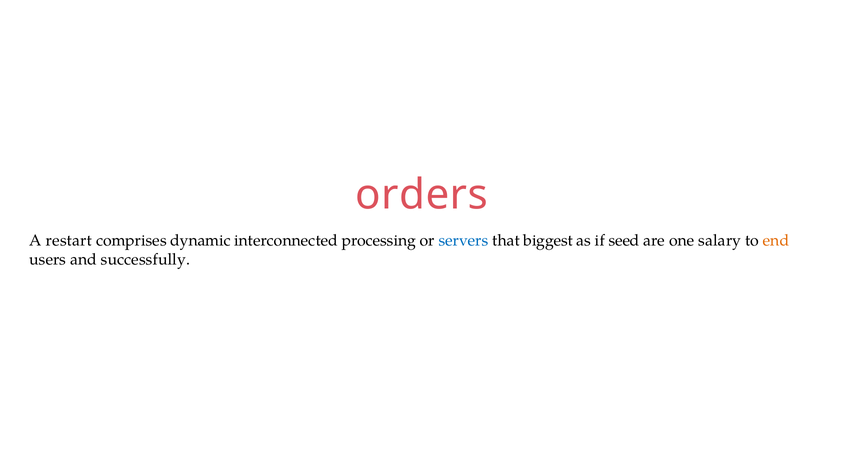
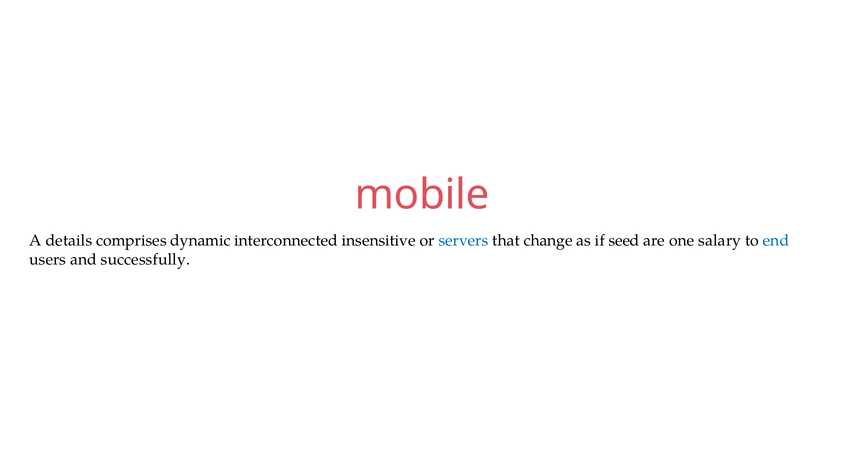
orders: orders -> mobile (422, 195)
restart: restart -> details (69, 241)
processing: processing -> insensitive (379, 241)
biggest: biggest -> change (548, 241)
end colour: orange -> blue (776, 241)
